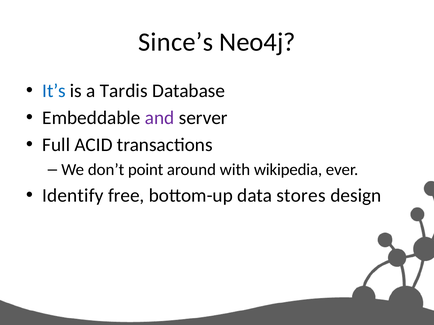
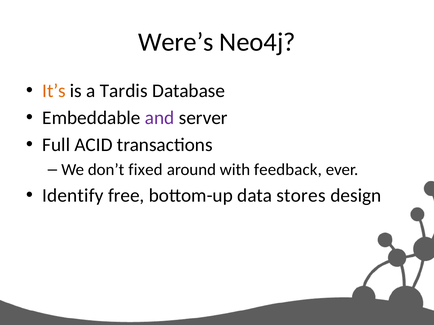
Since’s: Since’s -> Were’s (176, 42)
It’s colour: blue -> orange (54, 91)
point: point -> fixed (145, 170)
wikipedia: wikipedia -> feedback (288, 170)
